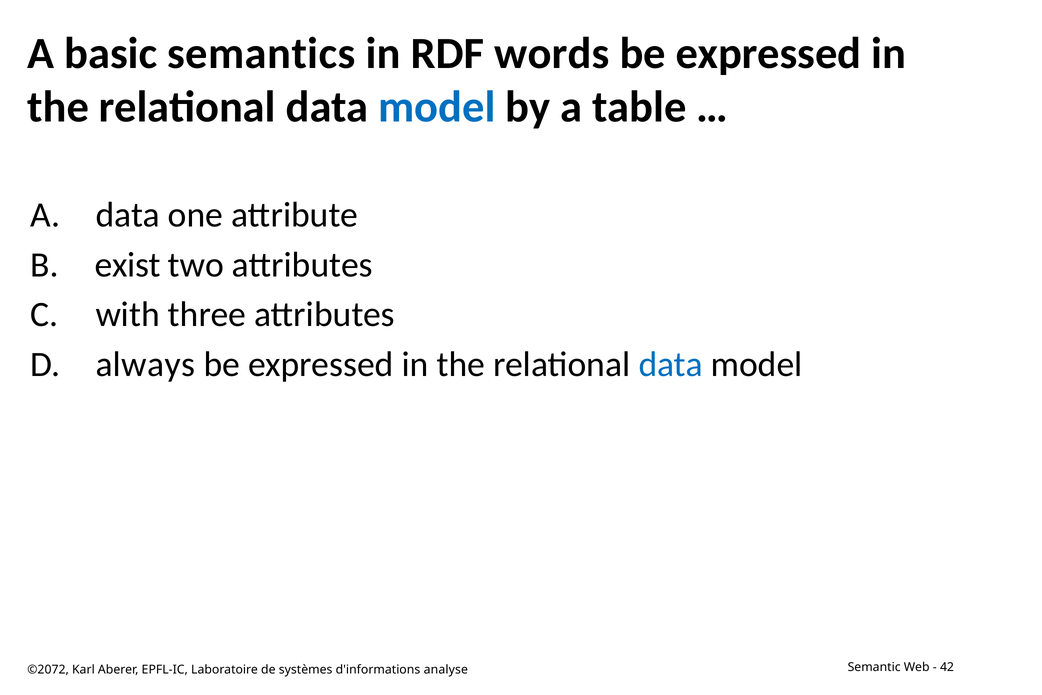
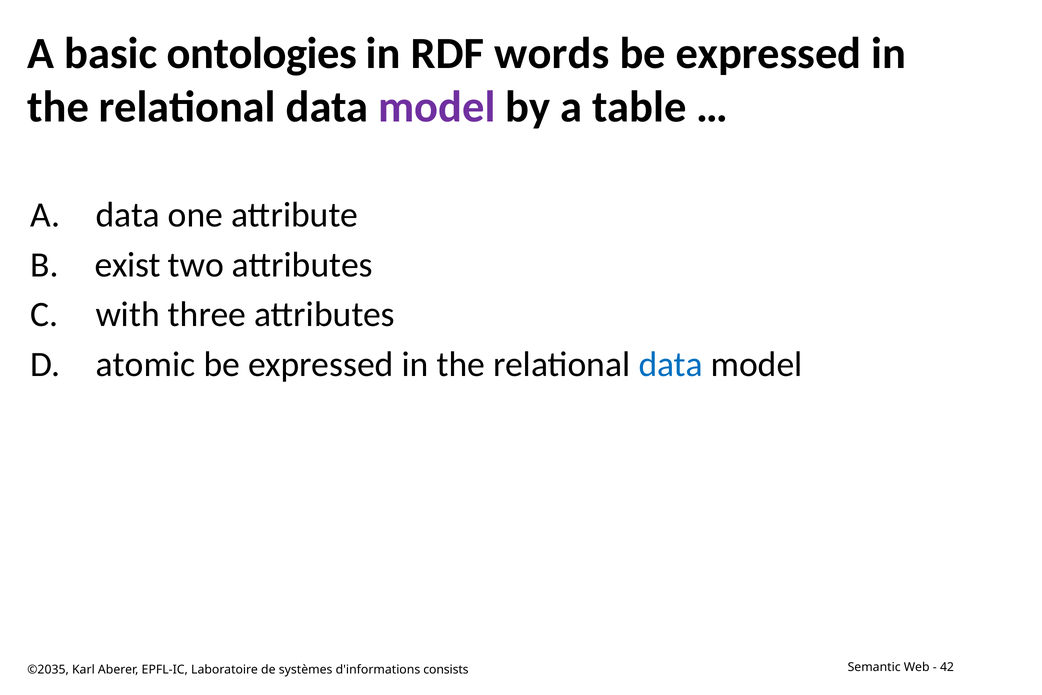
semantics: semantics -> ontologies (262, 54)
model colour: blue -> purple (437, 107)
always: always -> atomic (145, 365)
©2072: ©2072 -> ©2035 (48, 669)
analyse: analyse -> consists (446, 669)
